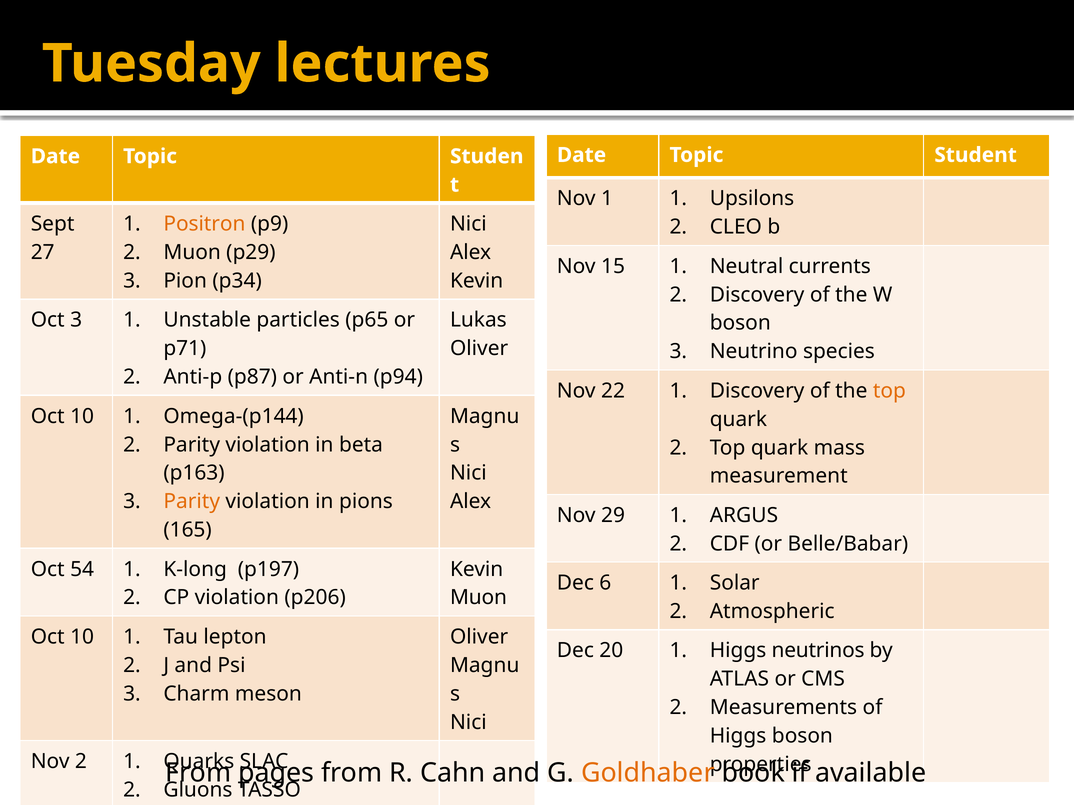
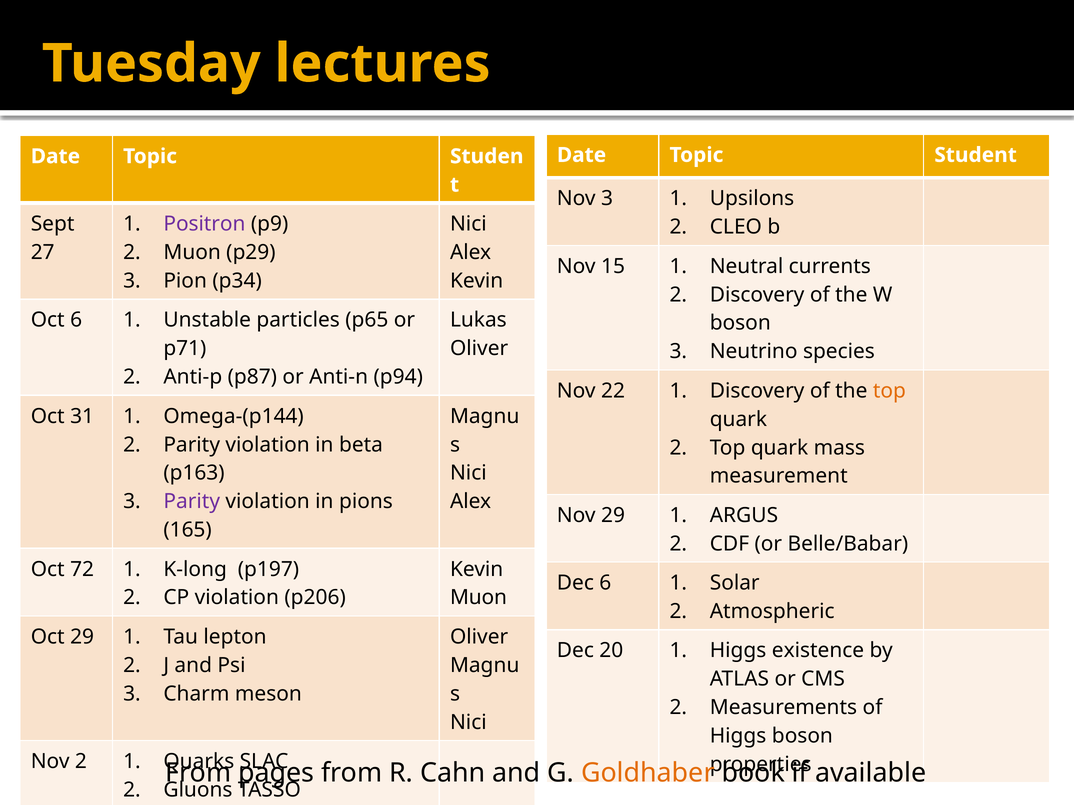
Nov 1: 1 -> 3 (607, 199)
Positron colour: orange -> purple (204, 224)
Oct 3: 3 -> 6 (76, 320)
10: 10 -> 31 (82, 416)
Parity colour: orange -> purple (192, 502)
54: 54 -> 72 (82, 570)
10: 10 -> 29 (82, 637)
neutrinos: neutrinos -> existence (818, 651)
